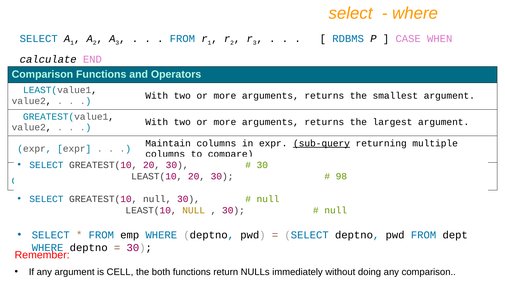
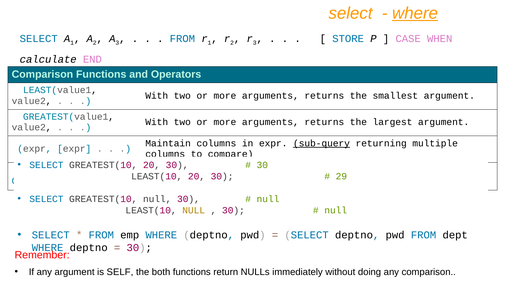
where underline: none -> present (415, 13)
RDBMS: RDBMS -> STORE (348, 39)
98: 98 -> 29 (341, 176)
CELL: CELL -> SELF (120, 272)
